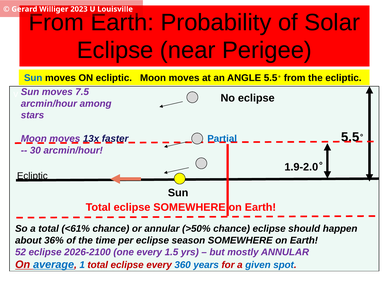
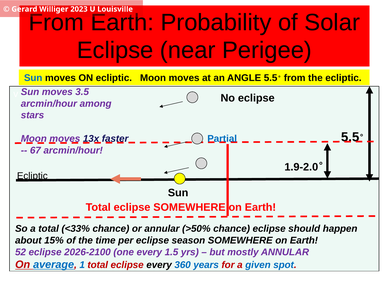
7.5: 7.5 -> 3.5 (82, 92)
30: 30 -> 67 (35, 150)
<61%: <61% -> <33% (76, 229)
36%: 36% -> 15% (54, 240)
every colour: red -> black (159, 265)
